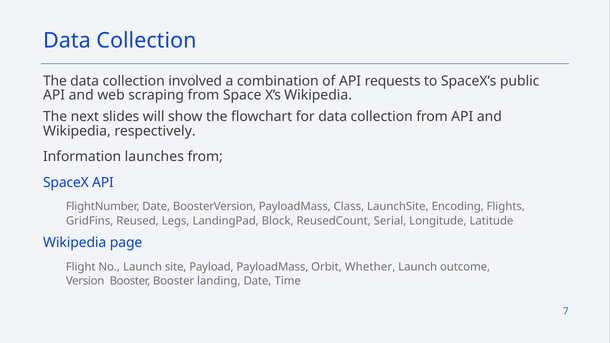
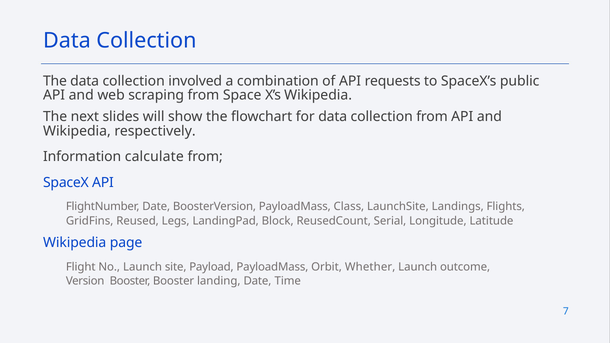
launches: launches -> calculate (154, 157)
Encoding: Encoding -> Landings (458, 206)
